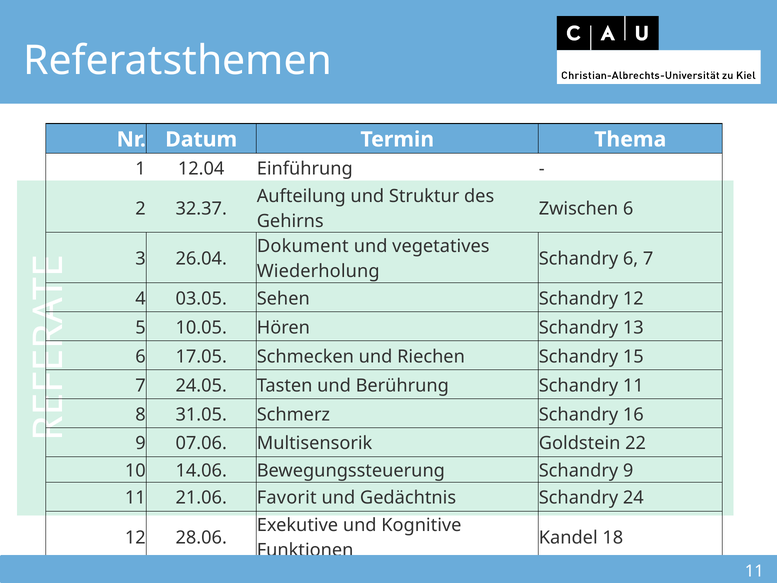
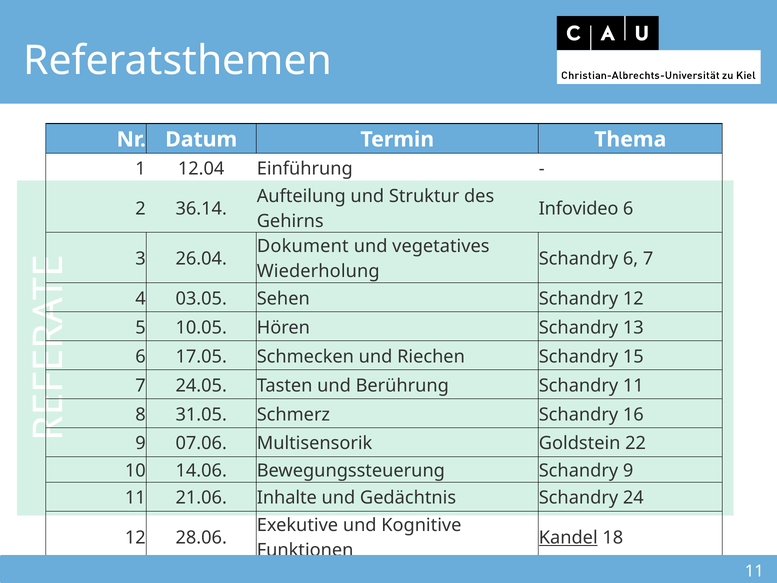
32.37: 32.37 -> 36.14 (201, 208)
Zwischen: Zwischen -> Infovideo (579, 208)
Favorit: Favorit -> Inhalte (287, 498)
Kandel underline: none -> present (568, 537)
